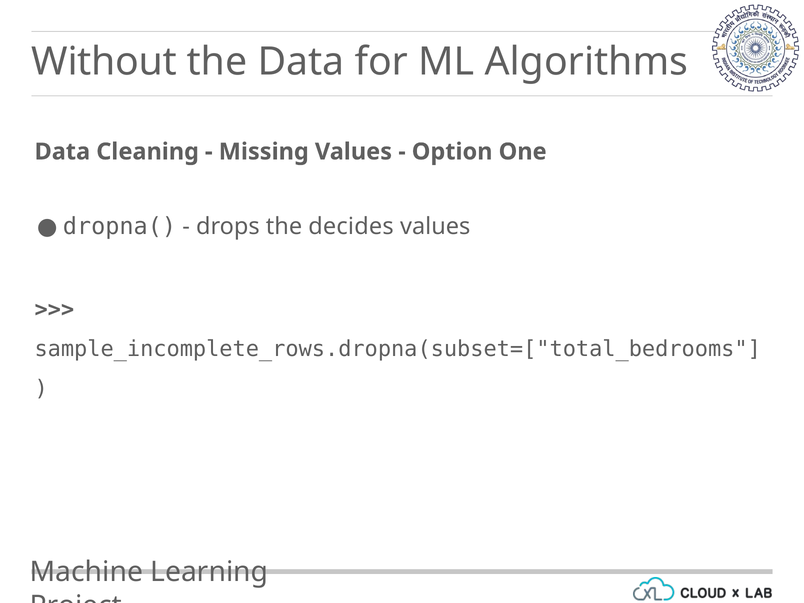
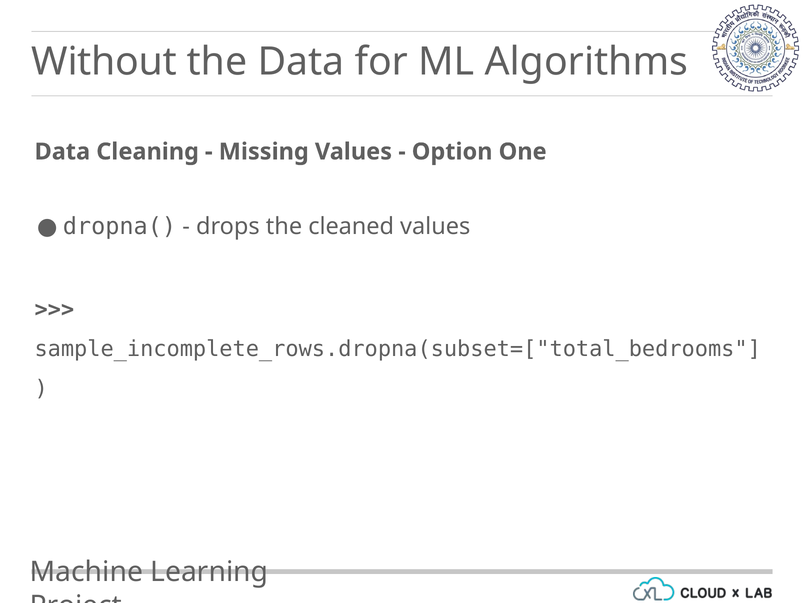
decides: decides -> cleaned (351, 227)
